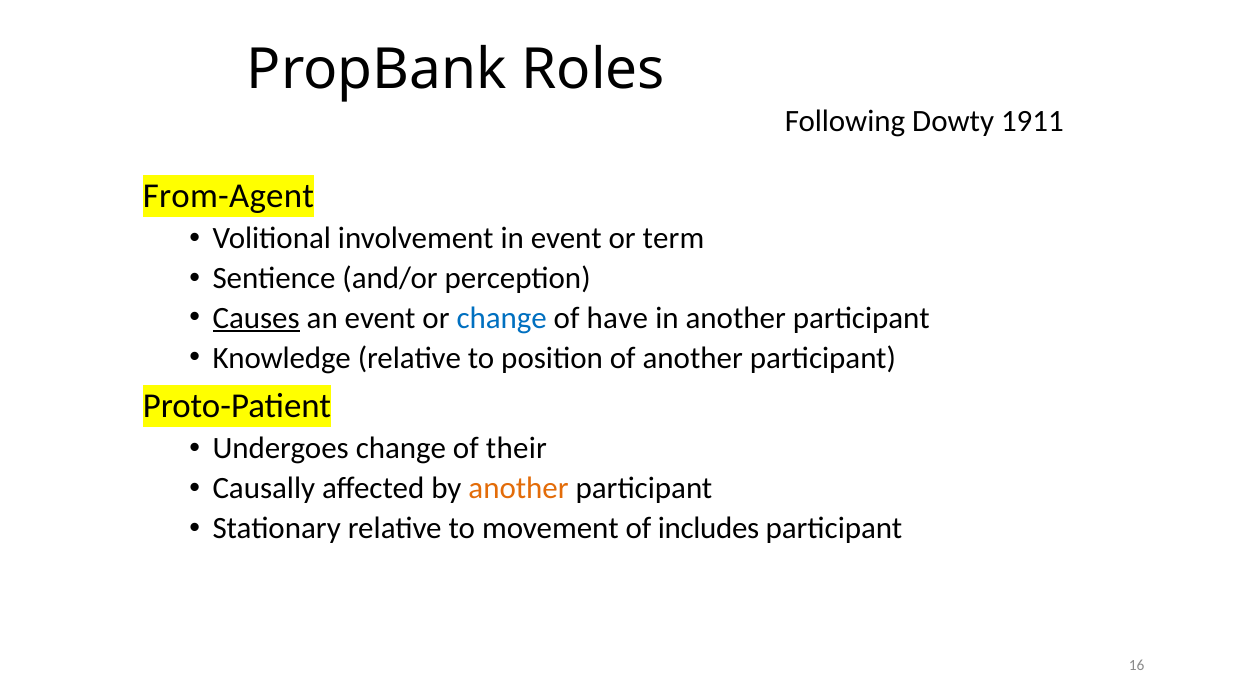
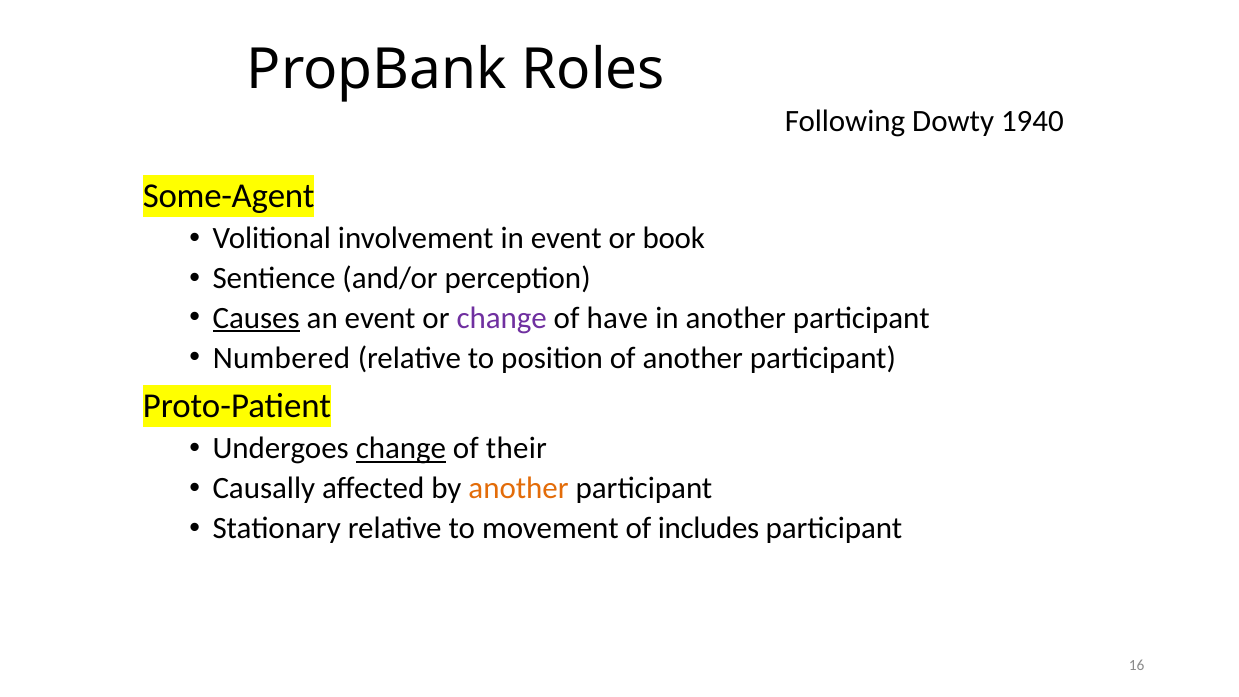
1911: 1911 -> 1940 (1032, 121)
From-Agent: From-Agent -> Some-Agent (229, 196)
term: term -> book (674, 238)
change colour: blue -> purple (502, 318)
Knowledge: Knowledge -> Numbered (281, 358)
change underline: none -> present (401, 448)
